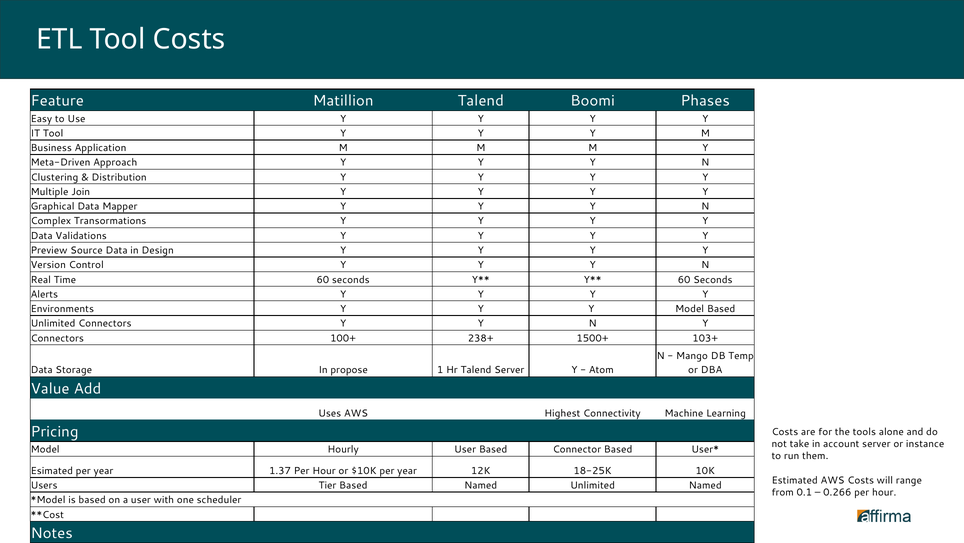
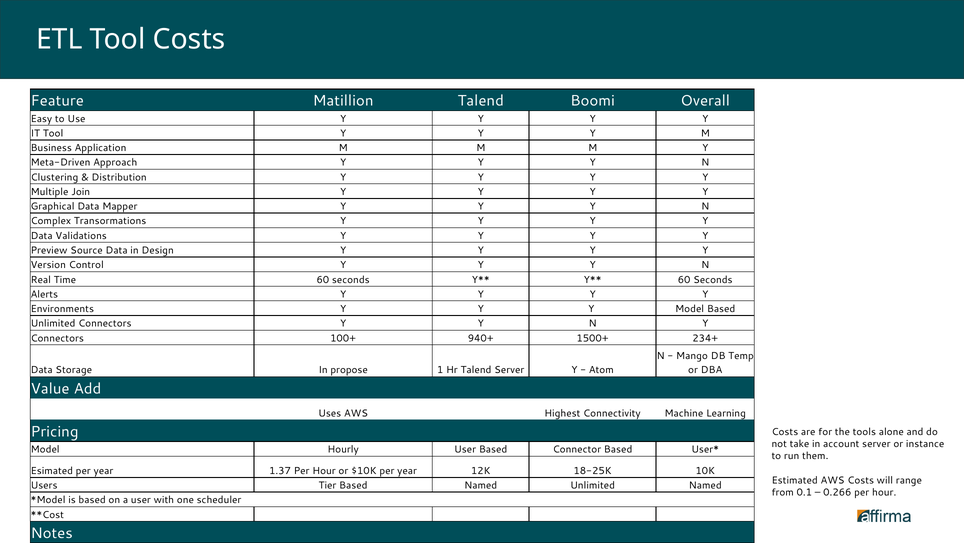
Phases: Phases -> Overall (705, 101)
238+: 238+ -> 940+ (481, 338)
103+: 103+ -> 234+ (705, 338)
